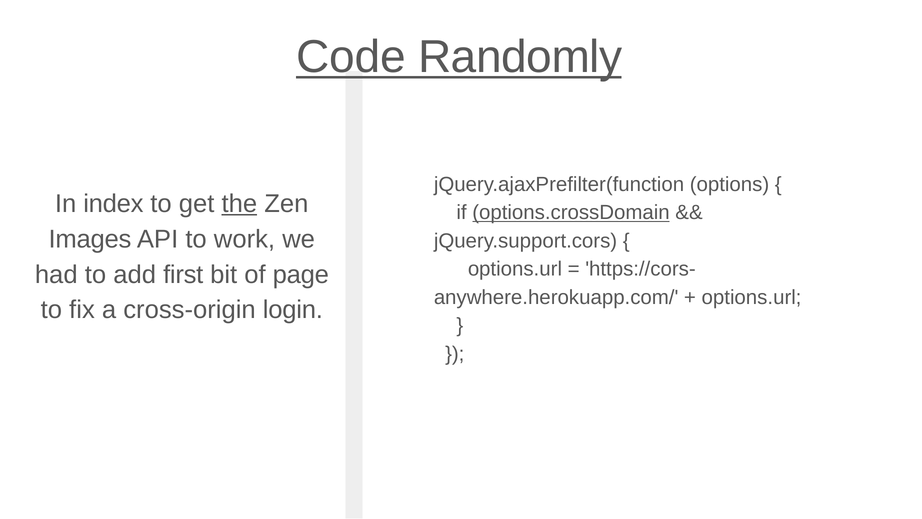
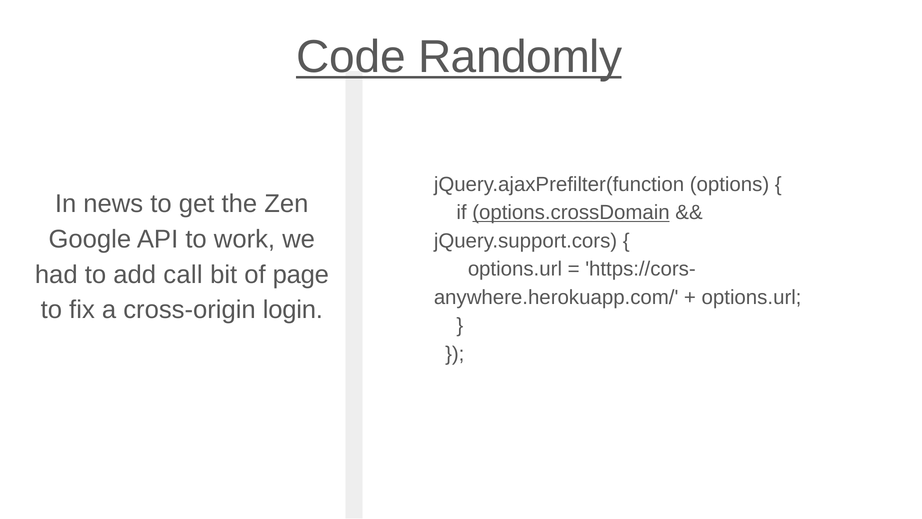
index: index -> news (113, 204)
the underline: present -> none (239, 204)
Images: Images -> Google (90, 239)
first: first -> call (183, 274)
